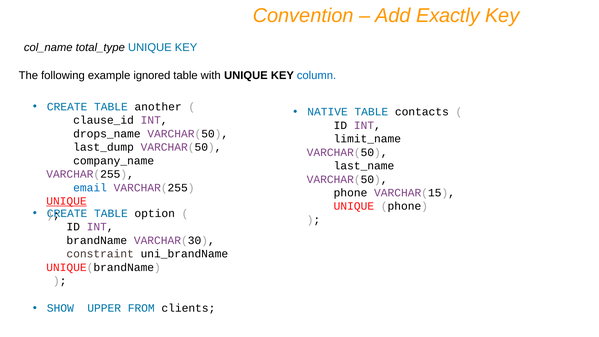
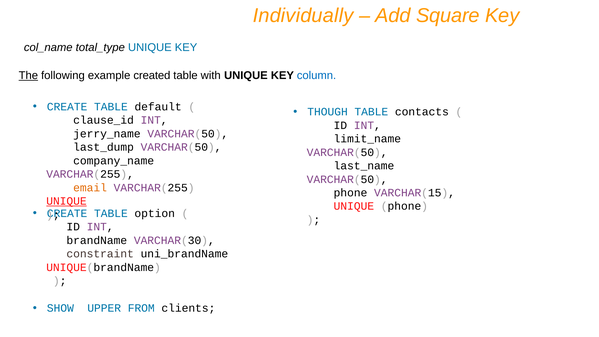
Convention: Convention -> Individually (303, 16)
Exactly: Exactly -> Square (448, 16)
The underline: none -> present (28, 76)
ignored: ignored -> created (152, 76)
another: another -> default (158, 107)
NATIVE: NATIVE -> THOUGH (328, 112)
drops_name: drops_name -> jerry_name (107, 134)
email colour: blue -> orange (90, 188)
